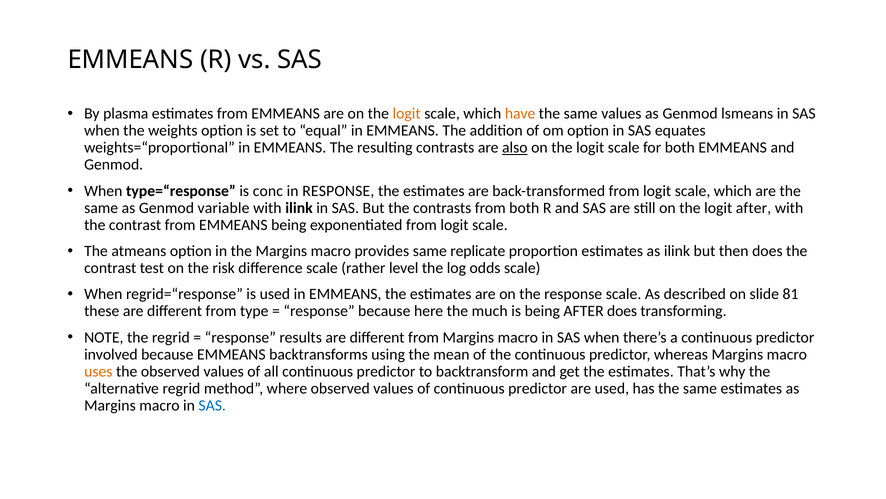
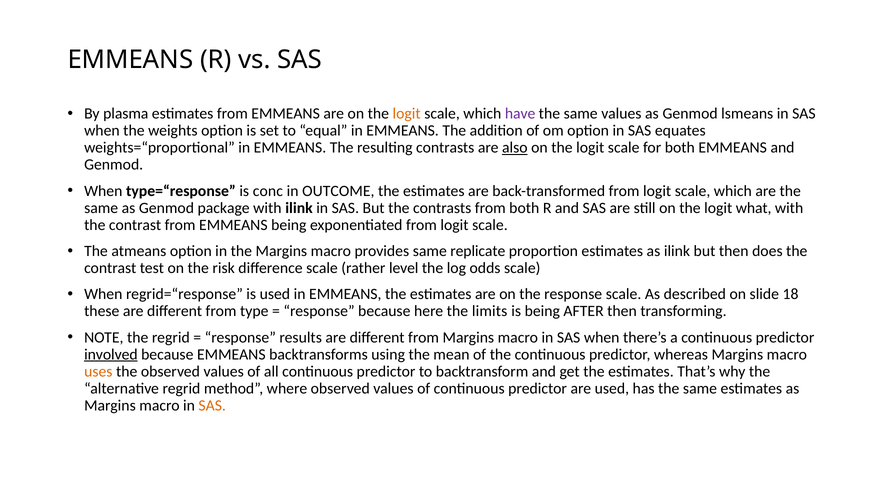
have colour: orange -> purple (520, 114)
in RESPONSE: RESPONSE -> OUTCOME (338, 191)
variable: variable -> package (224, 208)
logit after: after -> what (754, 208)
81: 81 -> 18 (791, 294)
much: much -> limits (490, 311)
AFTER does: does -> then (622, 311)
involved underline: none -> present (111, 354)
SAS colour: blue -> orange (212, 405)
